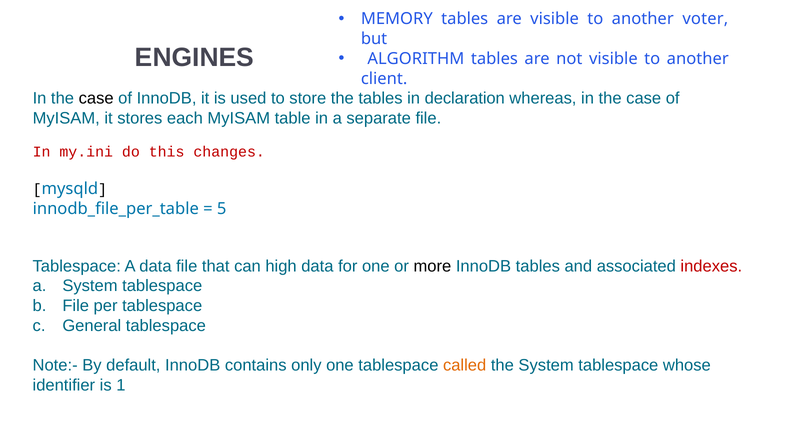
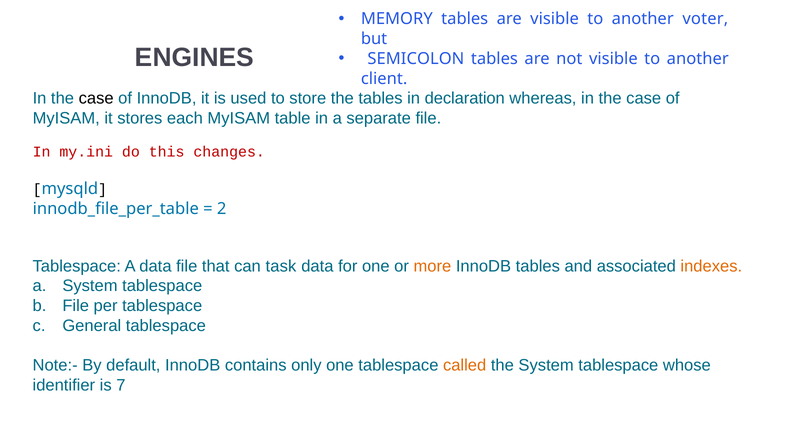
ALGORITHM: ALGORITHM -> SEMICOLON (416, 59)
5: 5 -> 2 (222, 209)
high: high -> task (281, 266)
more colour: black -> orange (432, 266)
indexes colour: red -> orange (711, 266)
1: 1 -> 7 (121, 385)
